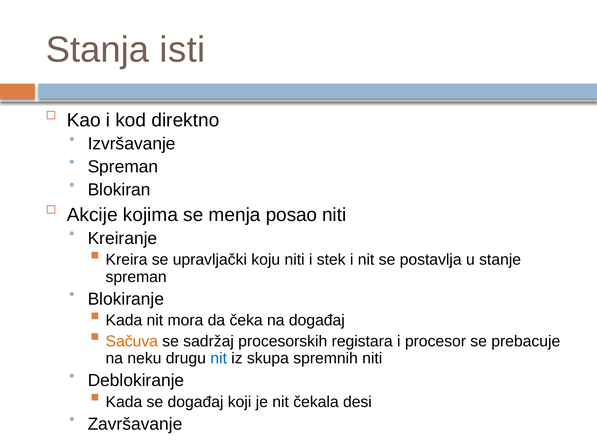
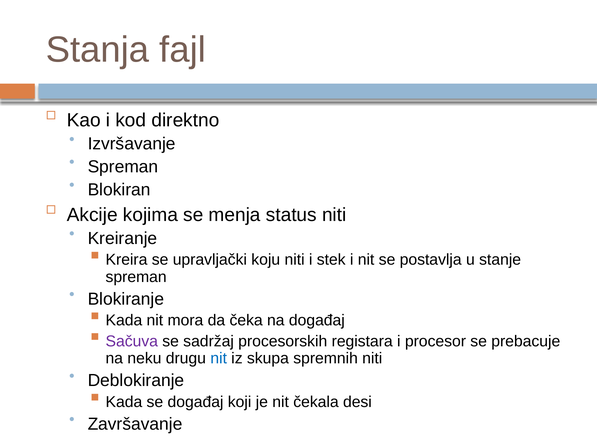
isti: isti -> fajl (183, 50)
posao: posao -> status (291, 215)
Sačuva colour: orange -> purple (132, 341)
